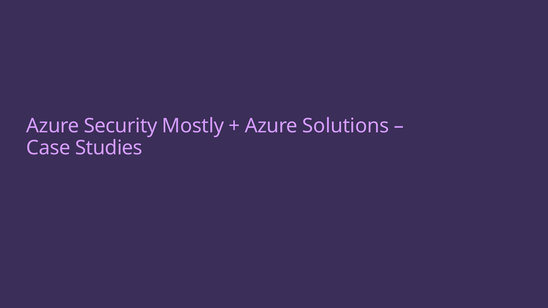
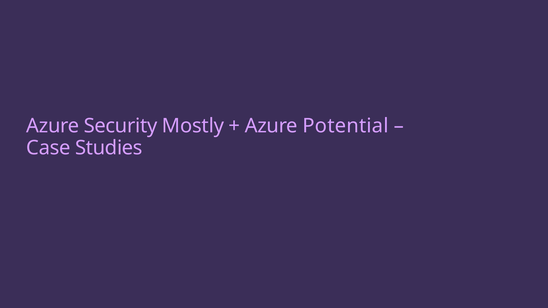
Solutions: Solutions -> Potential (346, 126)
